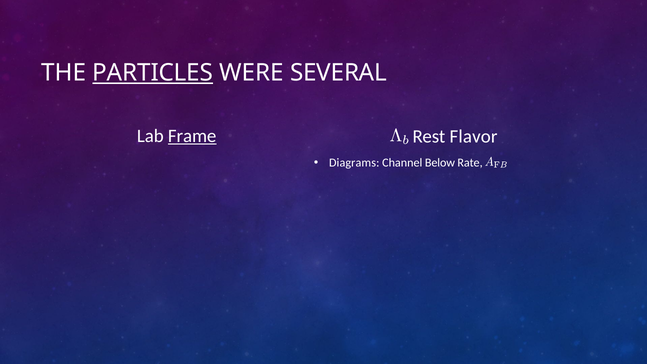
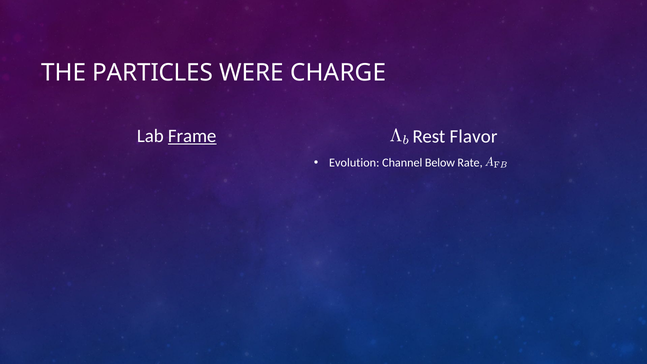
PARTICLES underline: present -> none (153, 73)
SEVERAL: SEVERAL -> CHARGE (338, 73)
Diagrams: Diagrams -> Evolution (354, 163)
